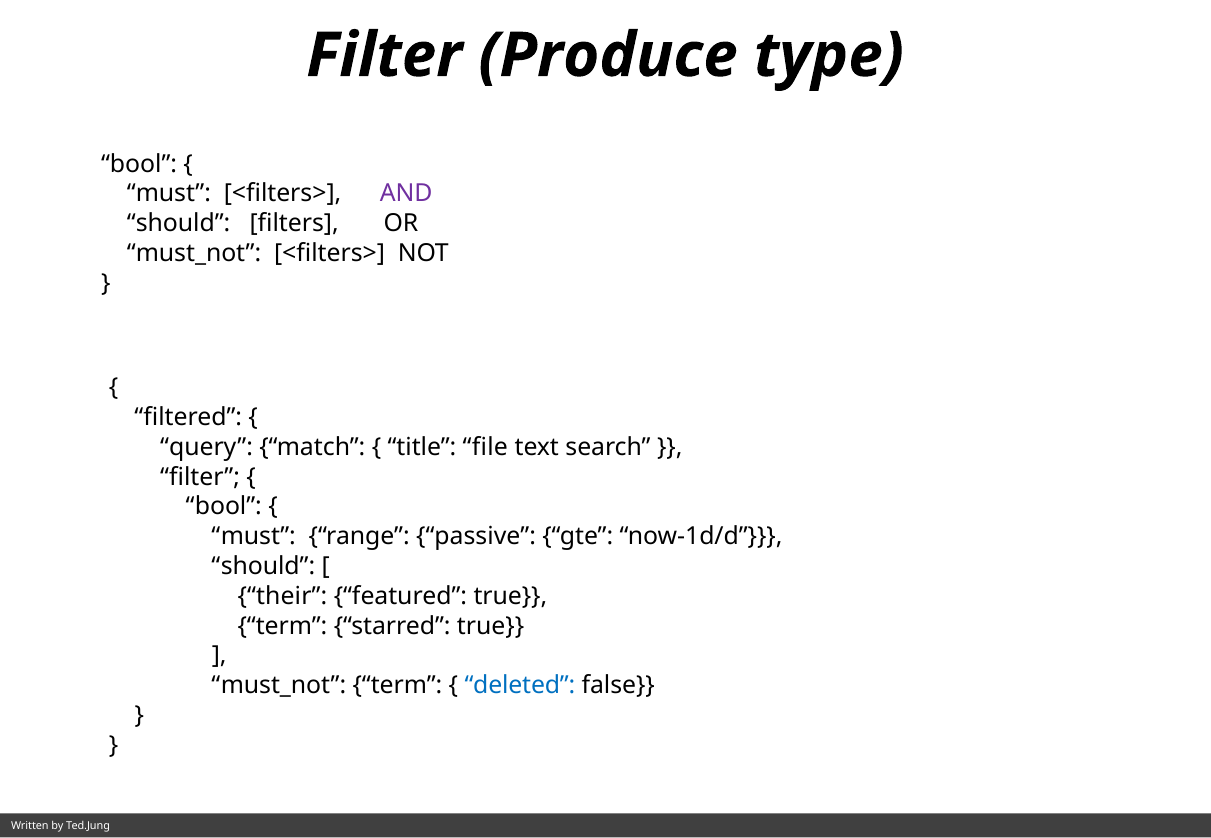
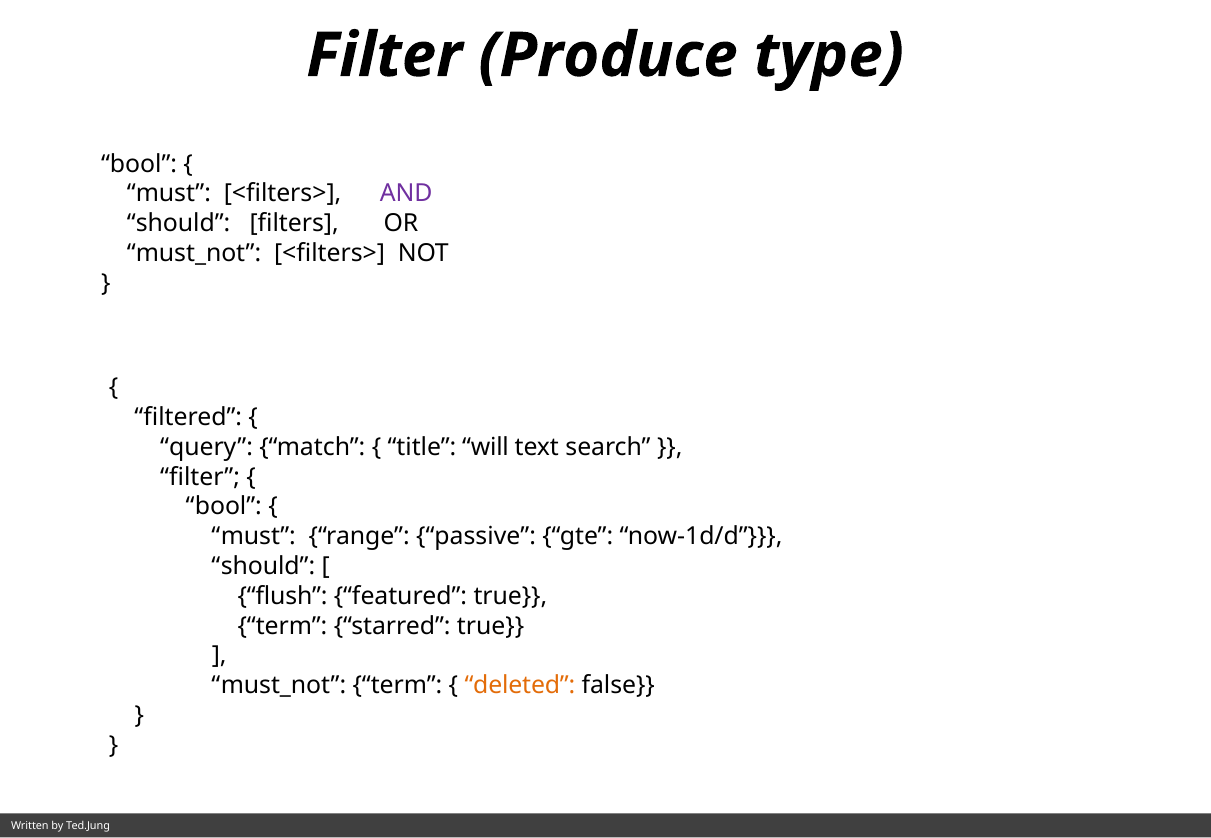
file: file -> will (486, 447)
their: their -> flush (283, 596)
deleted colour: blue -> orange (520, 686)
